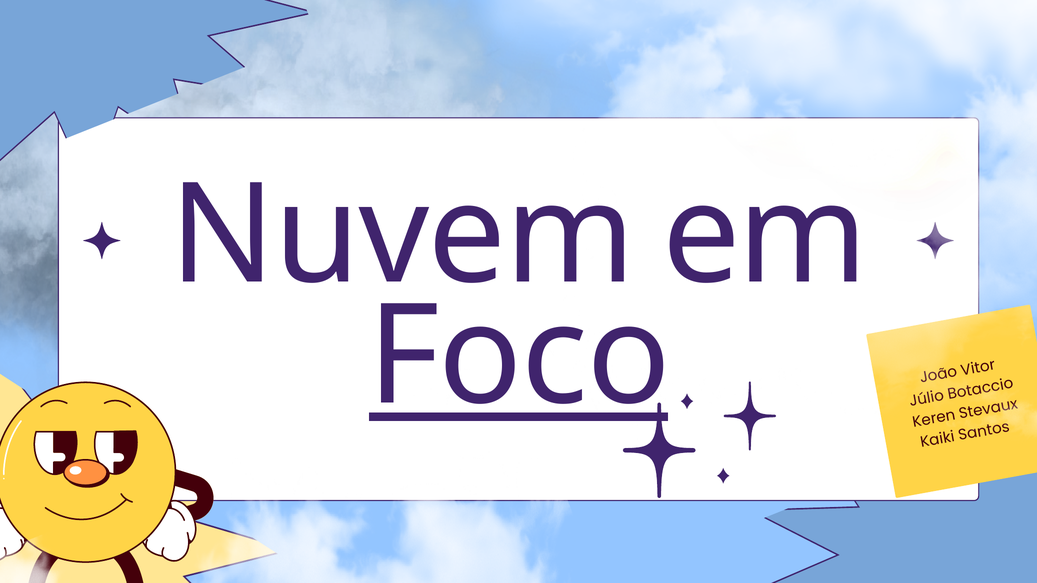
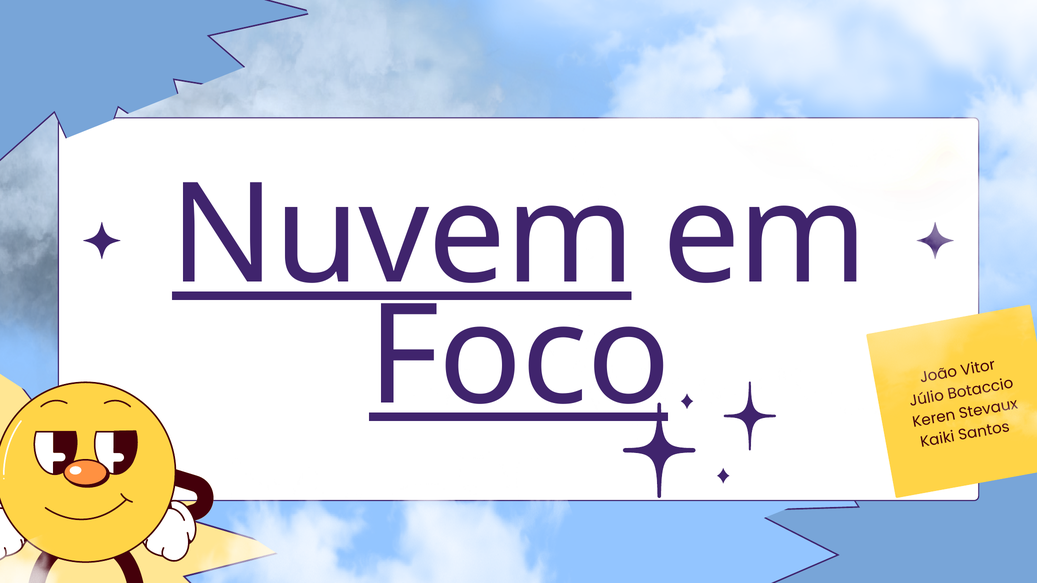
Nuvem underline: none -> present (402, 236)
